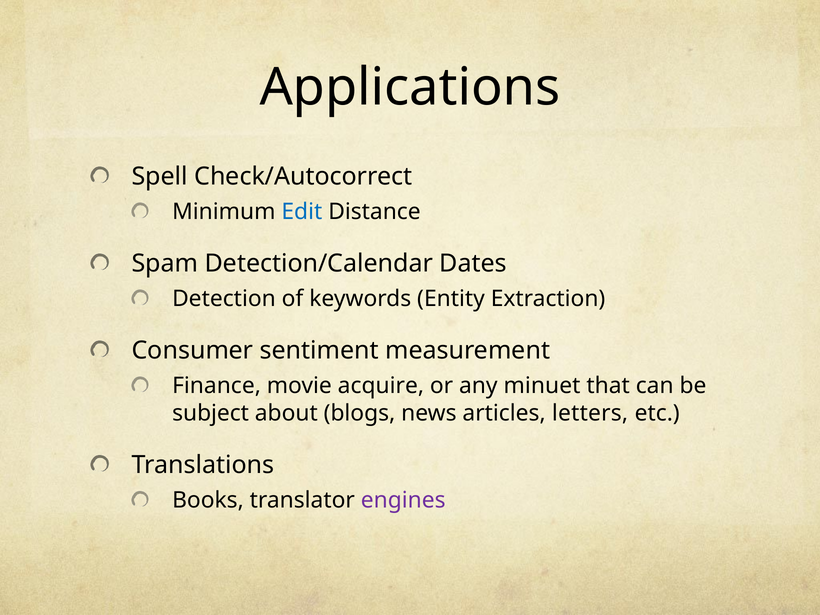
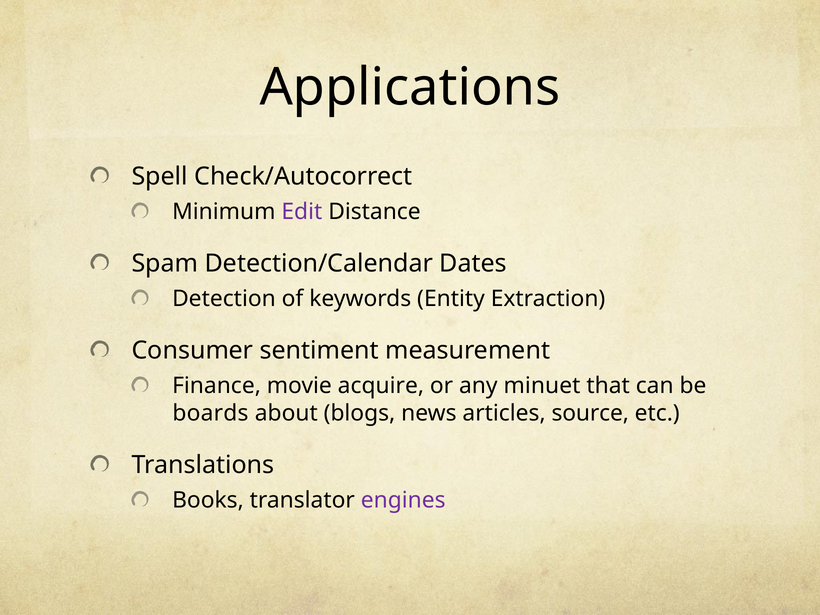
Edit colour: blue -> purple (302, 212)
subject: subject -> boards (210, 413)
letters: letters -> source (590, 413)
